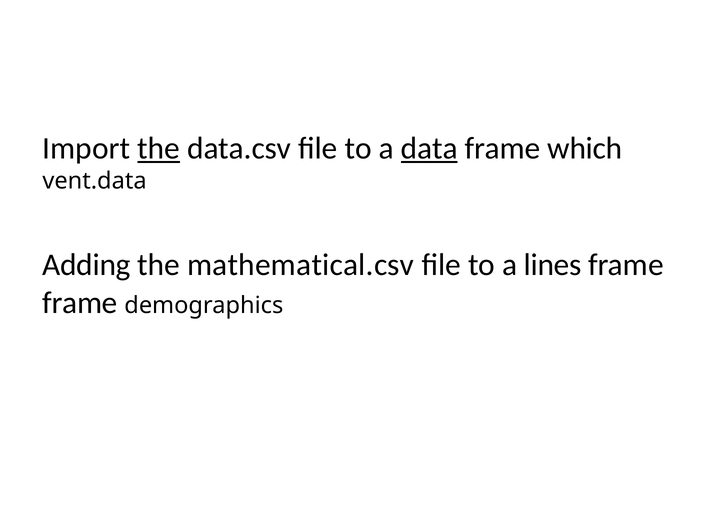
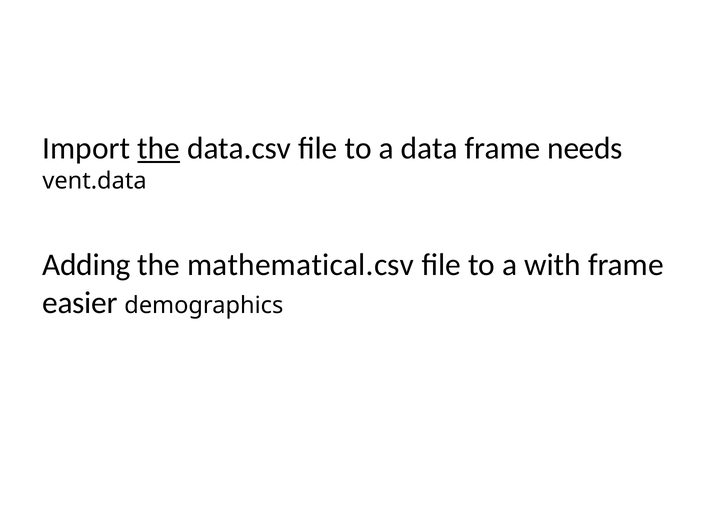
data underline: present -> none (429, 149)
which: which -> needs (585, 149)
lines: lines -> with (553, 265)
frame: frame -> easier (80, 303)
